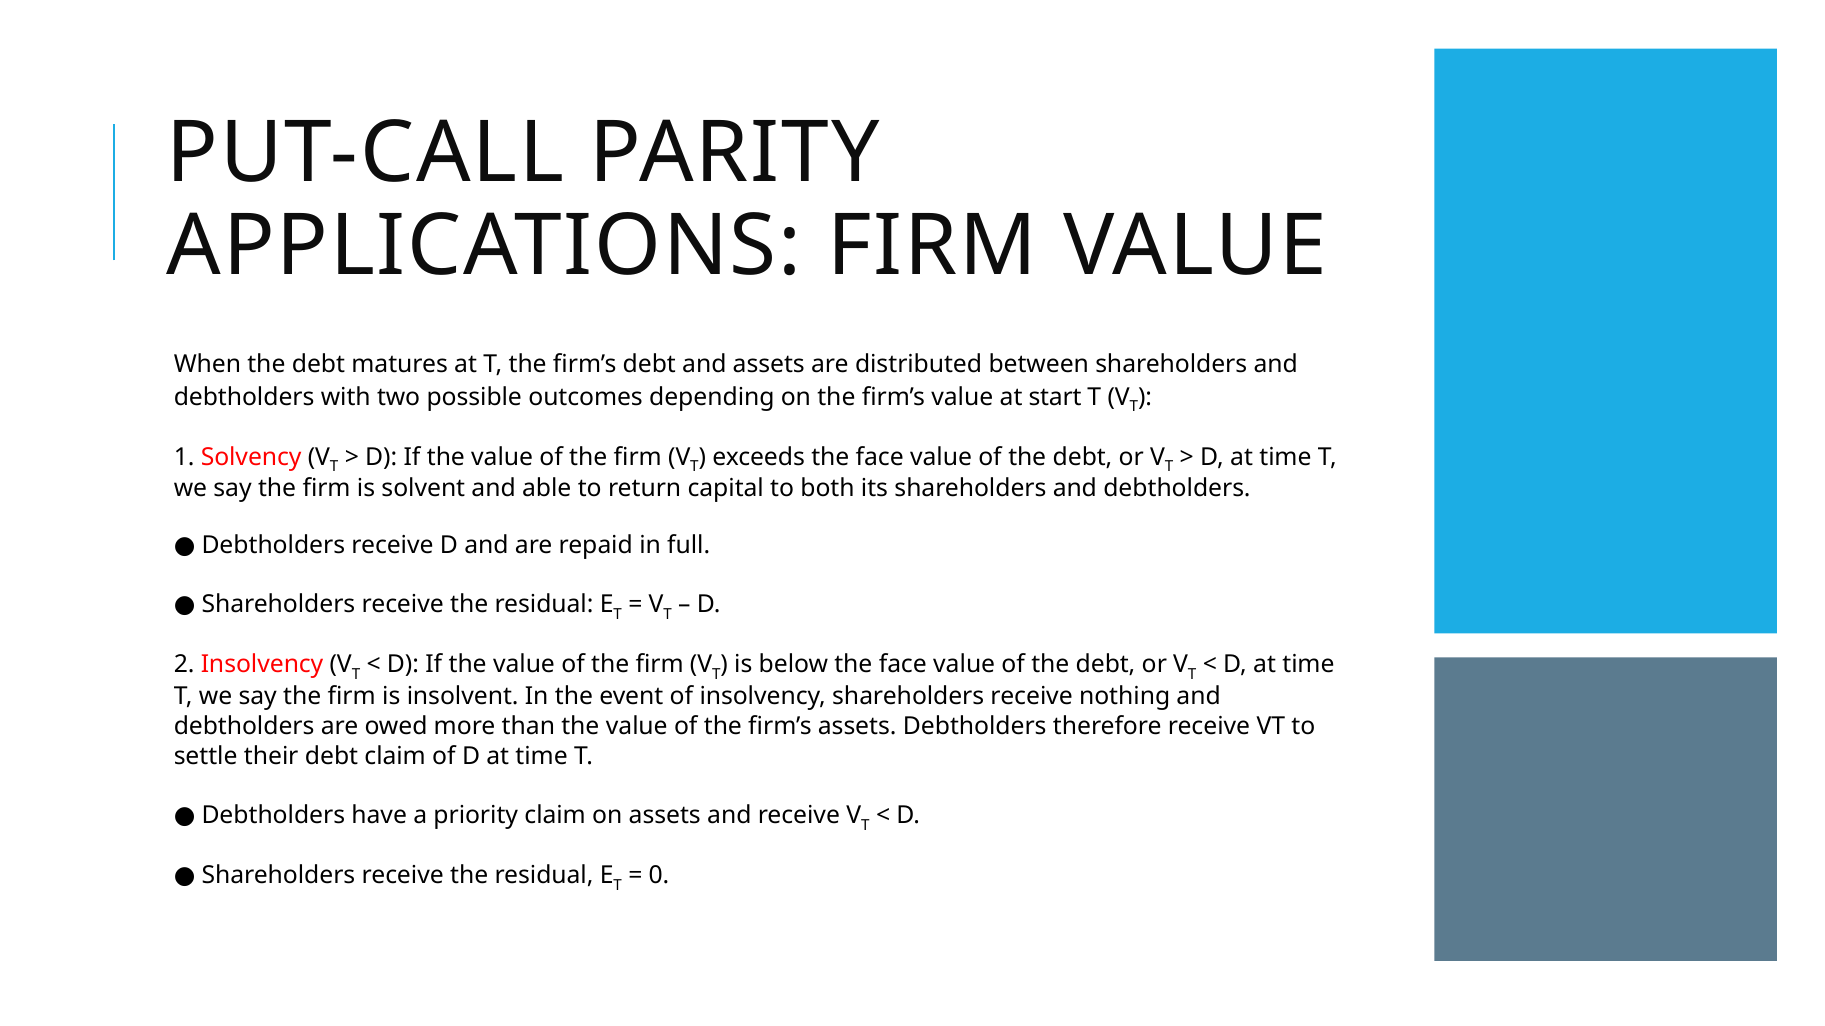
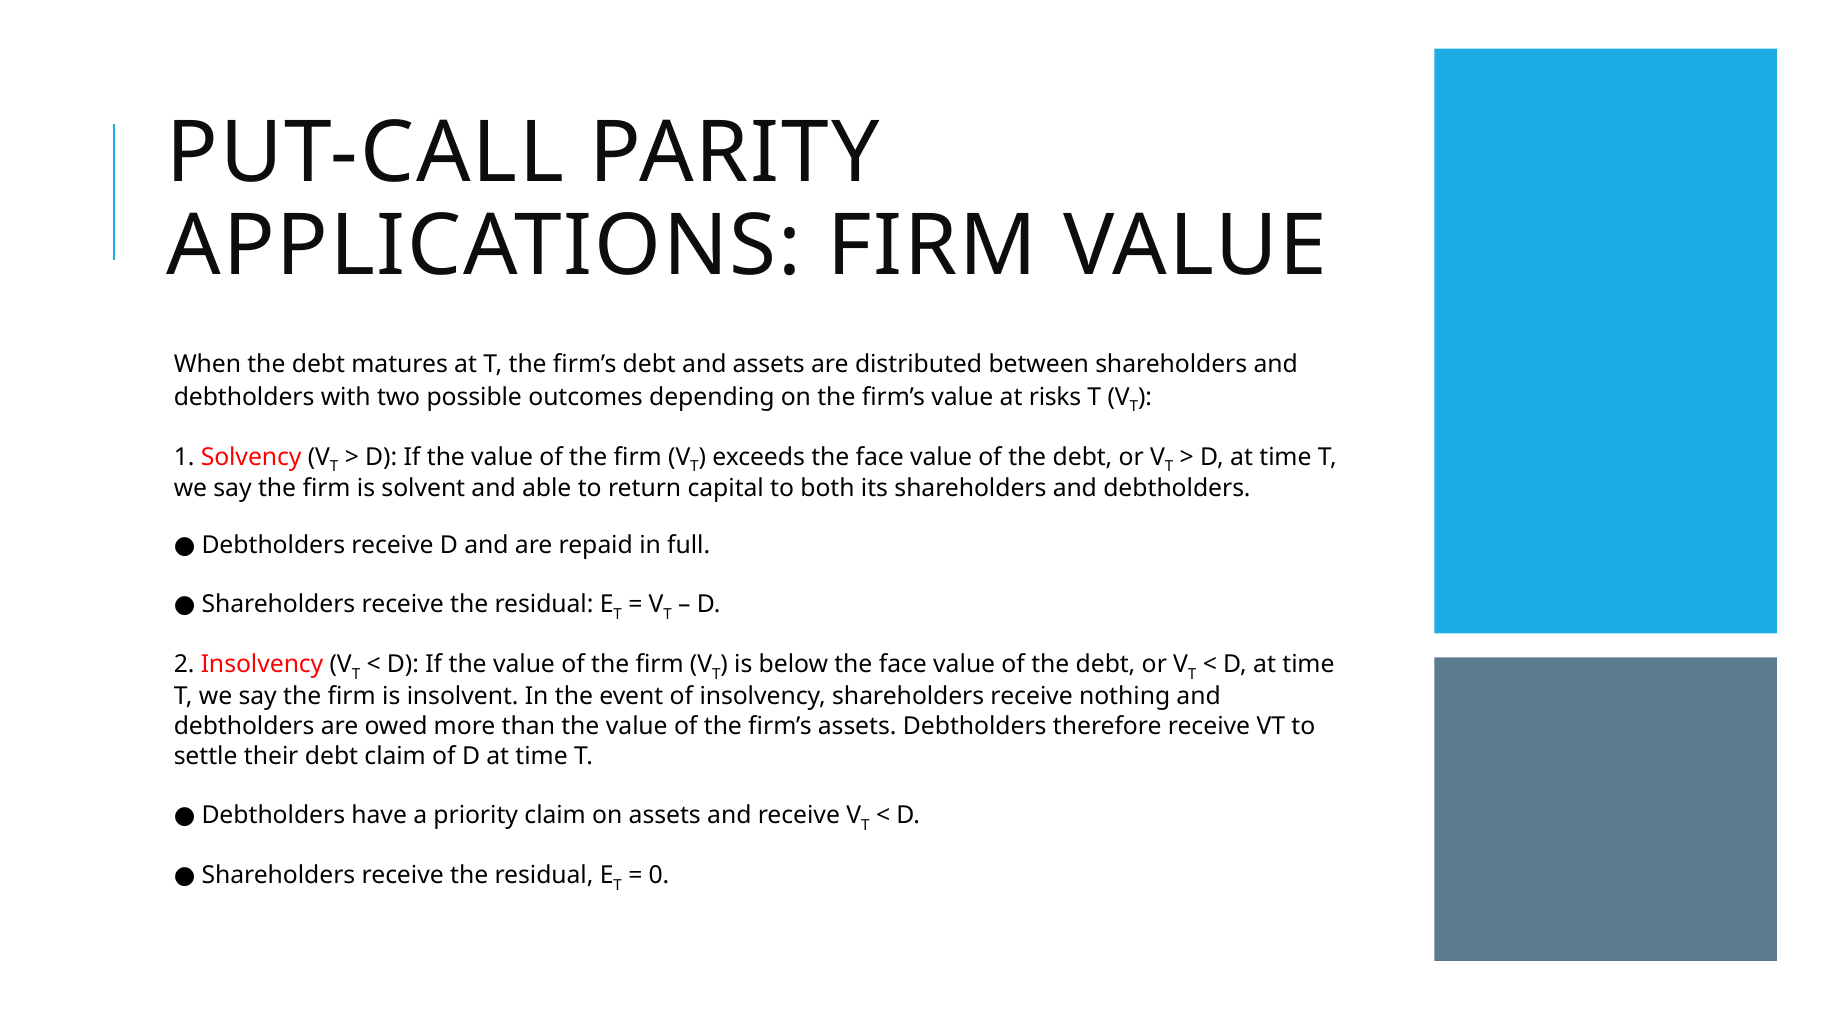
start: start -> risks (1055, 397)
